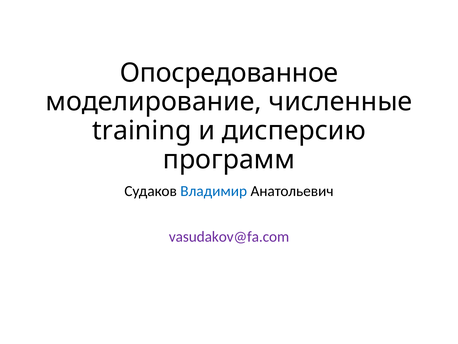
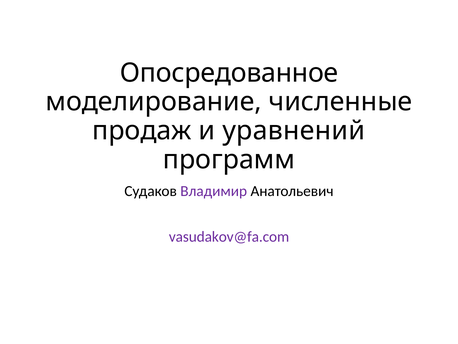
training: training -> продаж (142, 130)
дисперсию: дисперсию -> уравнений (294, 130)
Владимир colour: blue -> purple (214, 191)
